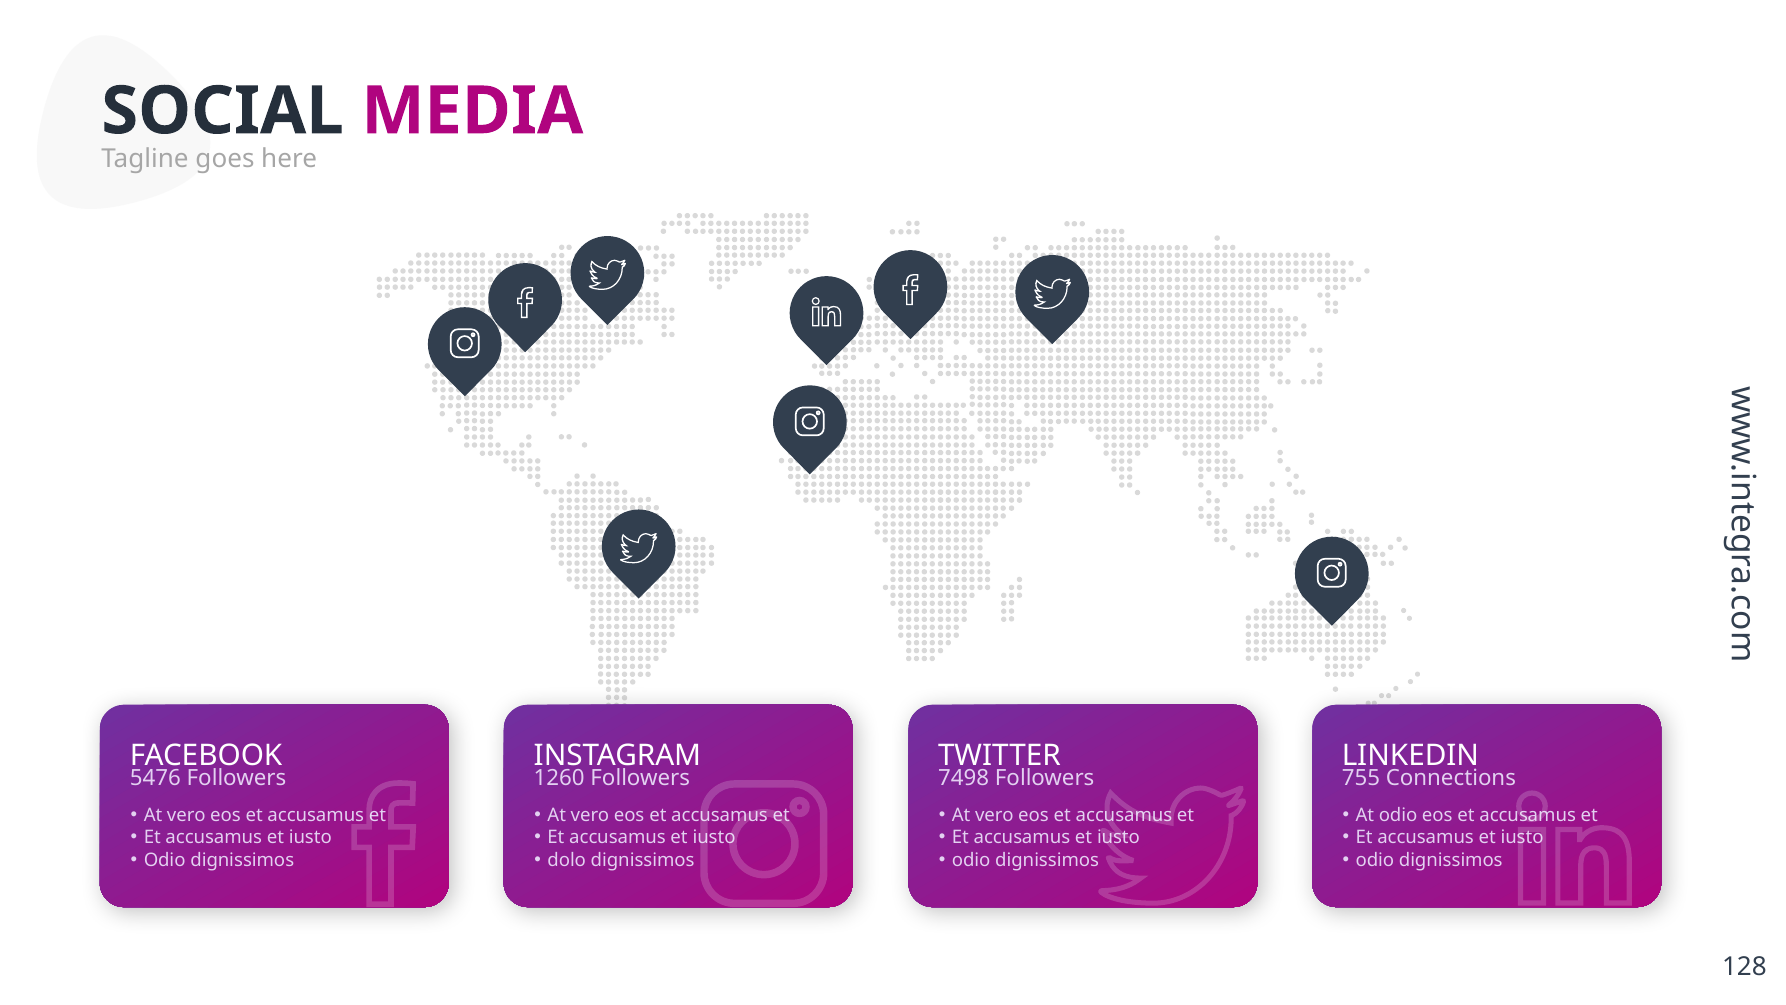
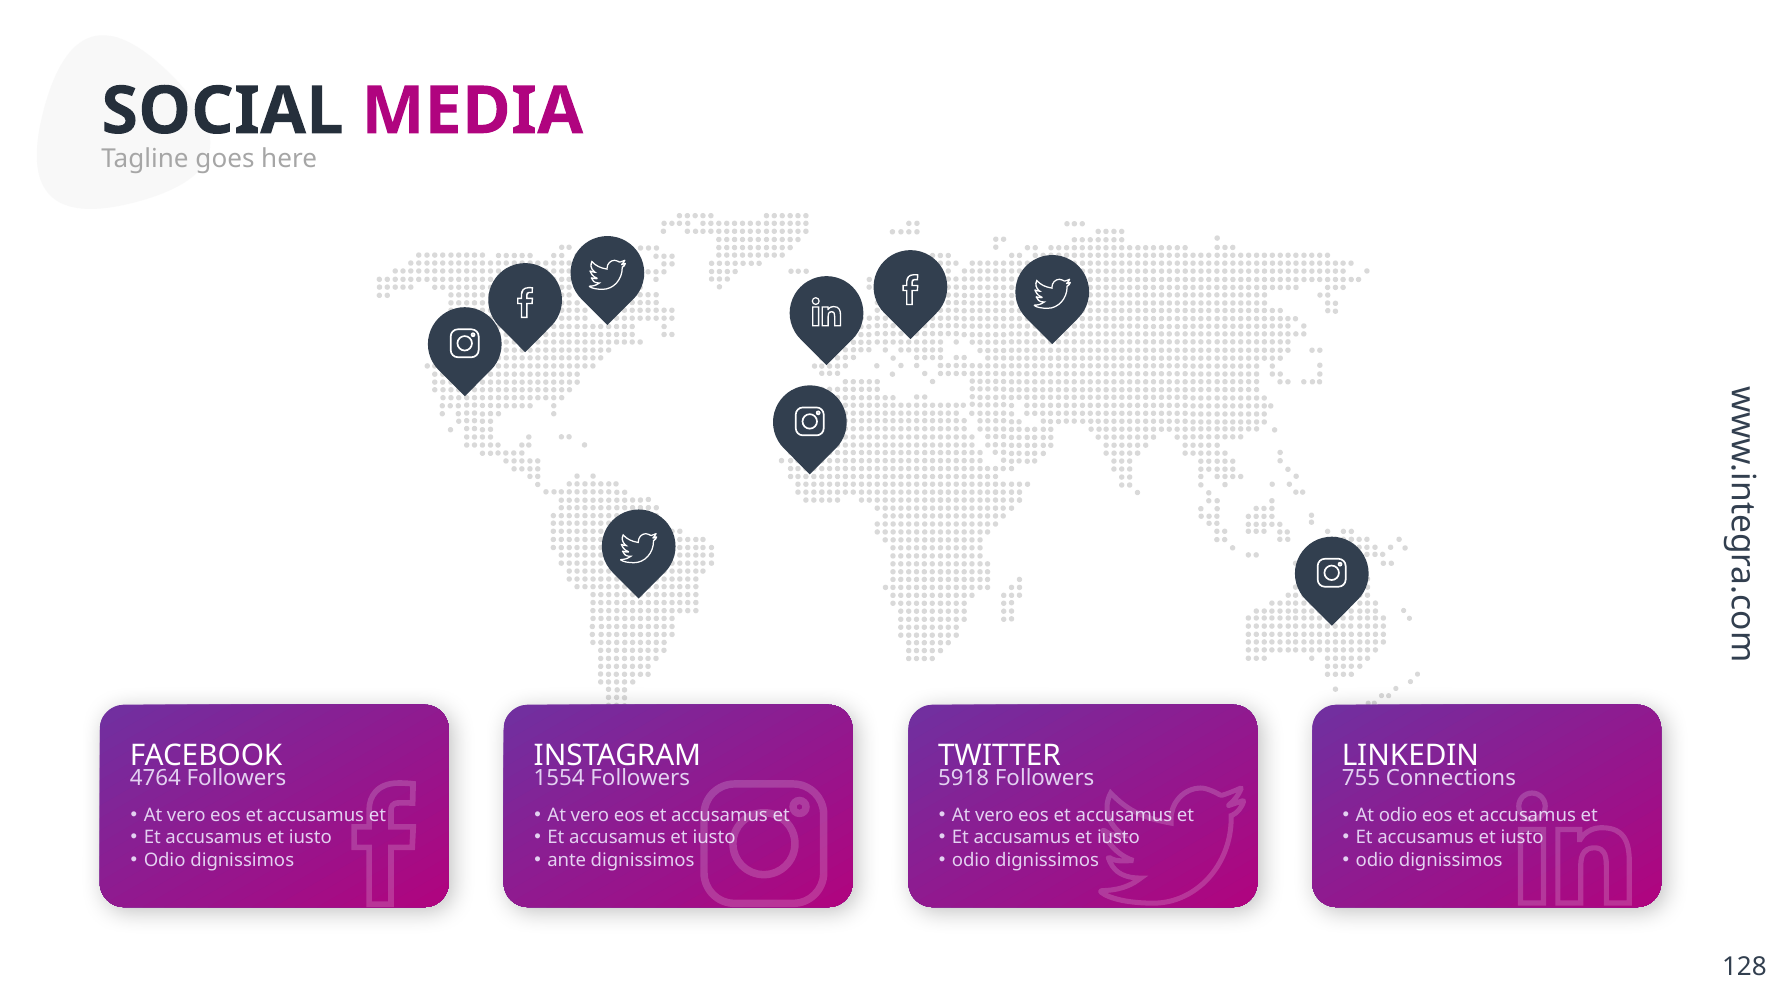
5476: 5476 -> 4764 (155, 778)
1260: 1260 -> 1554 (559, 778)
7498: 7498 -> 5918 (964, 778)
dolo: dolo -> ante (567, 860)
